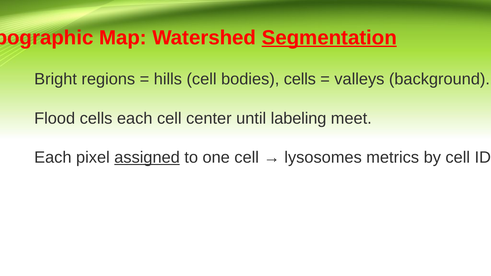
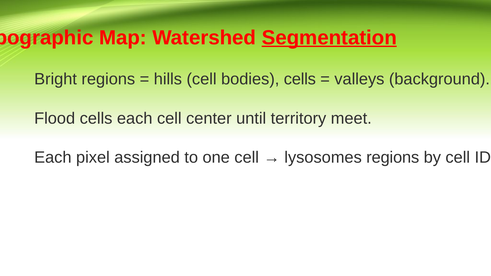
labeling: labeling -> territory (299, 118)
assigned underline: present -> none (147, 158)
lysosomes metrics: metrics -> regions (393, 158)
